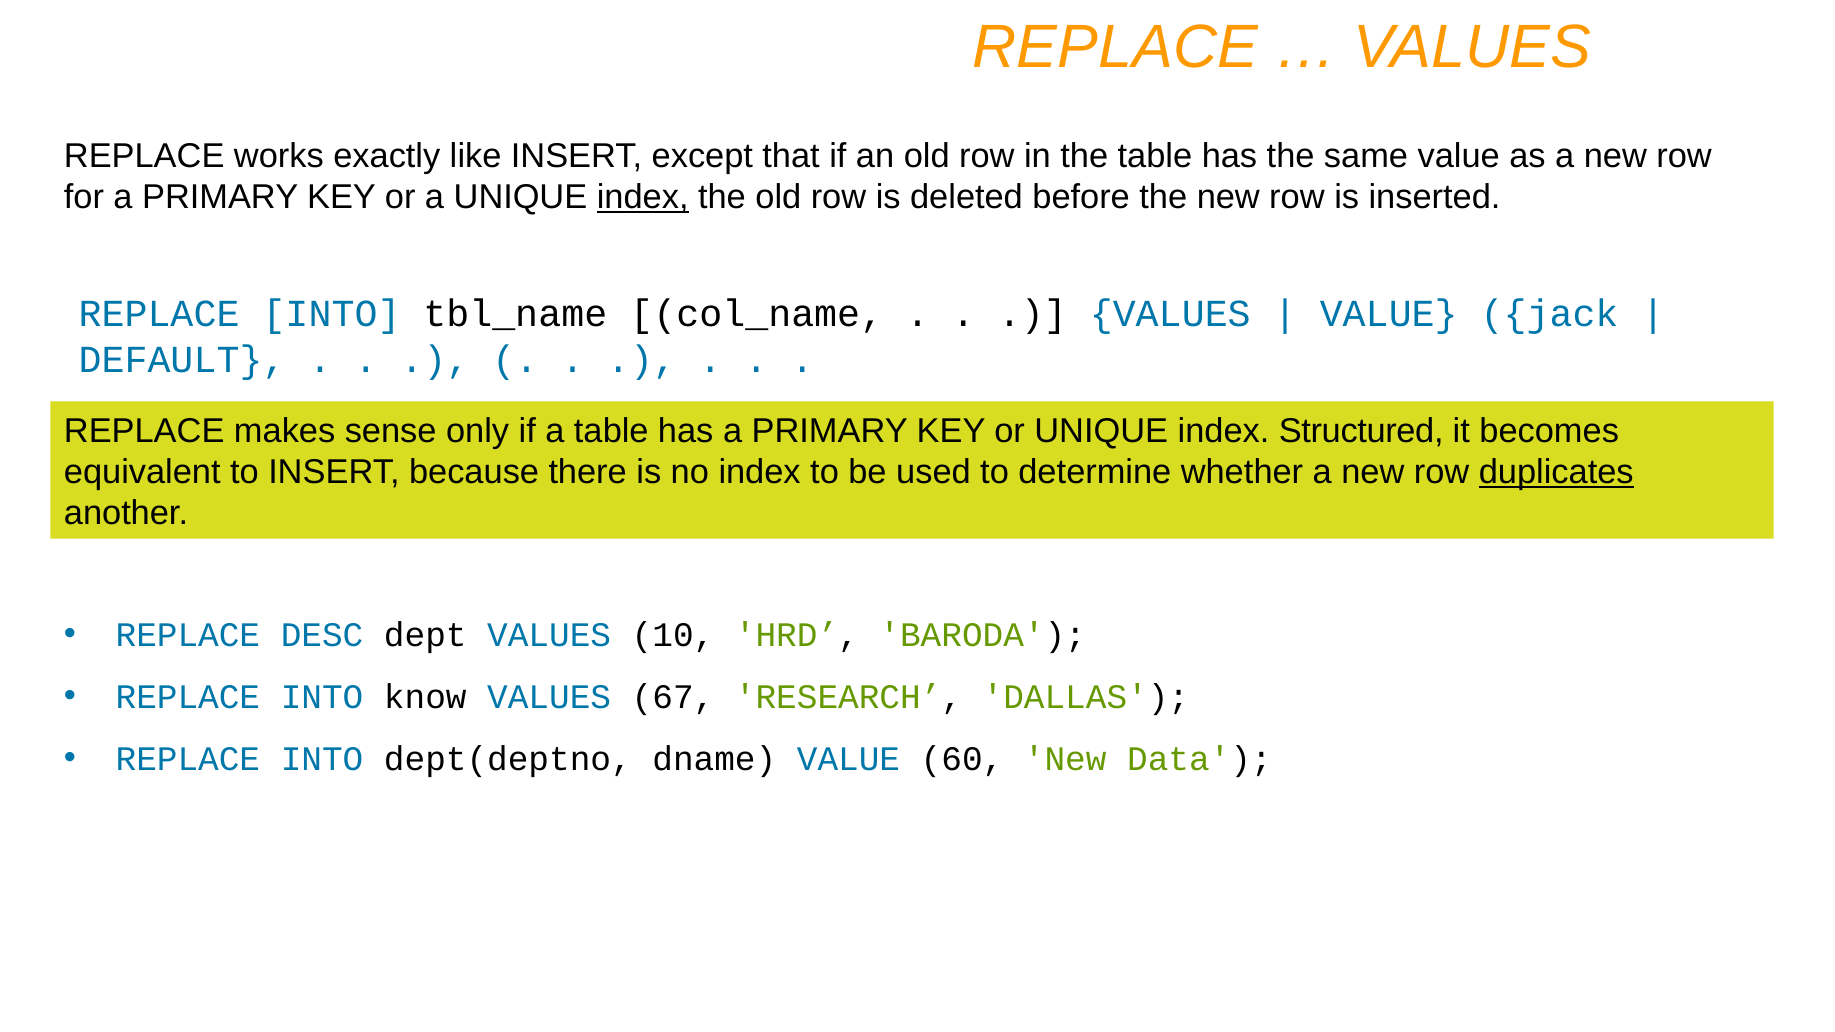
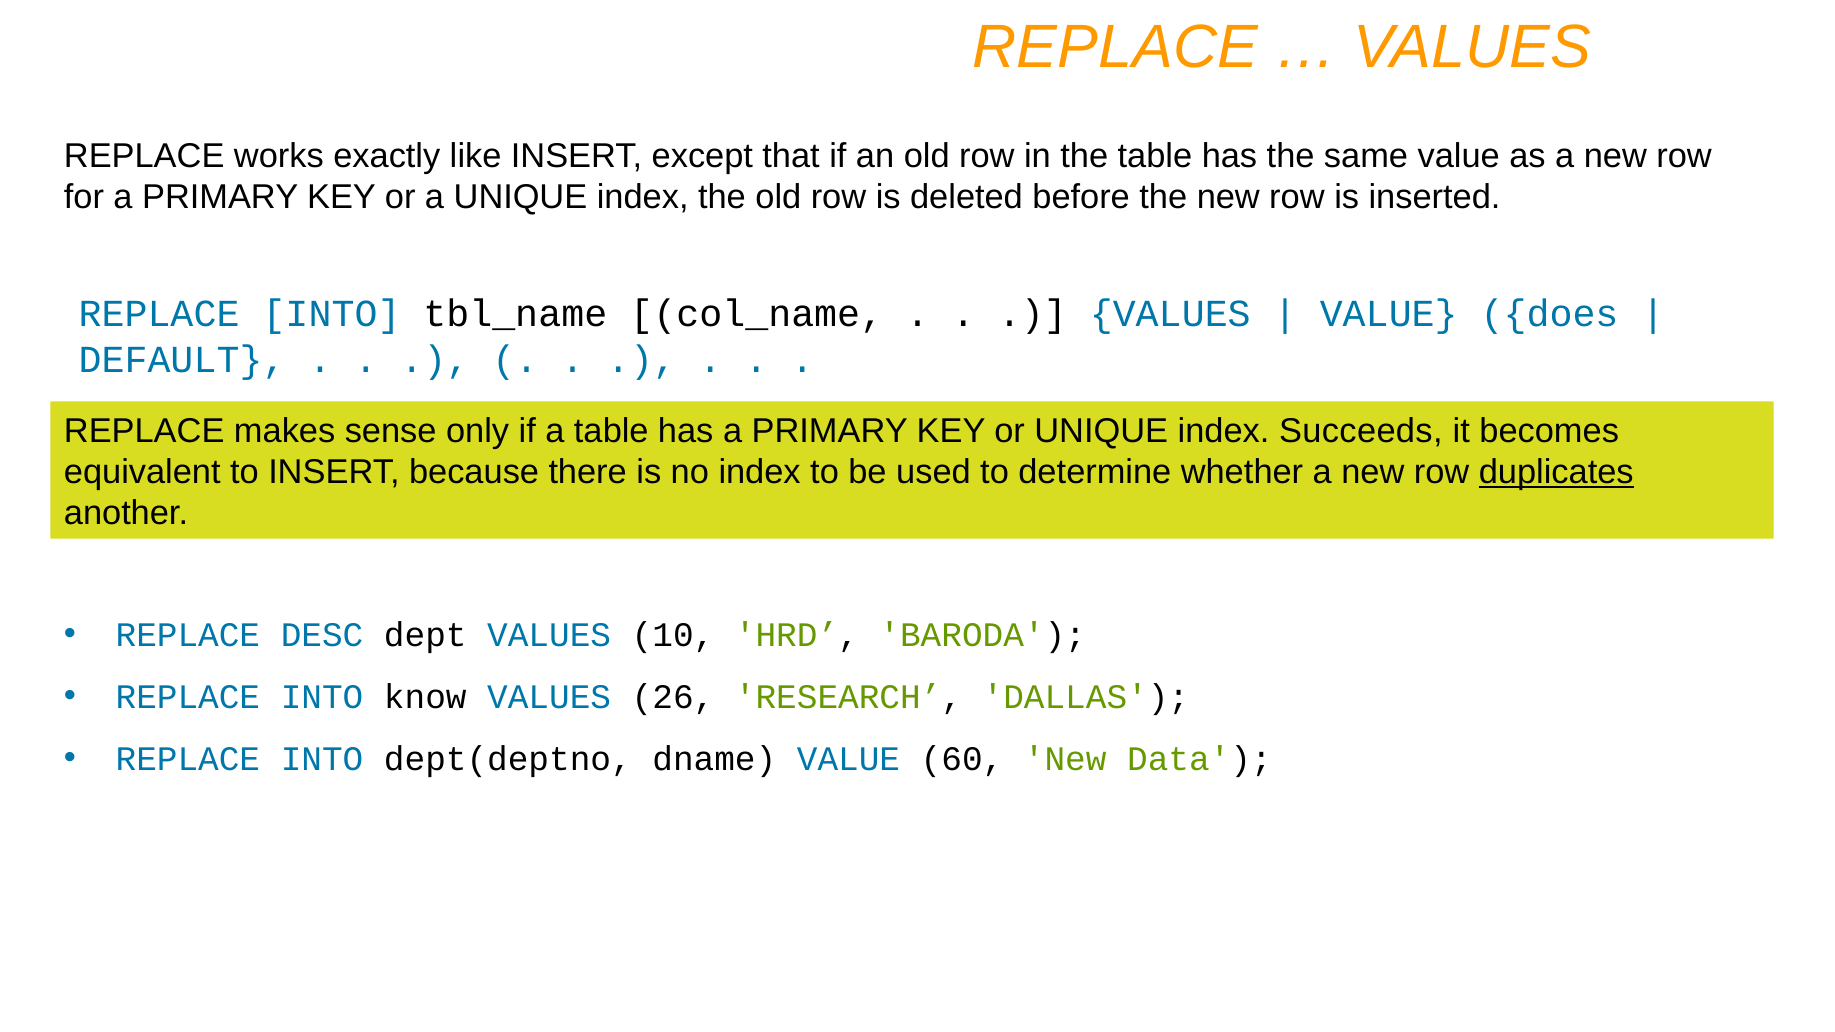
index underline: present -> none (643, 197)
jack: jack -> does (1550, 314)
Structured: Structured -> Succeeds (1361, 431)
67: 67 -> 26 (673, 697)
